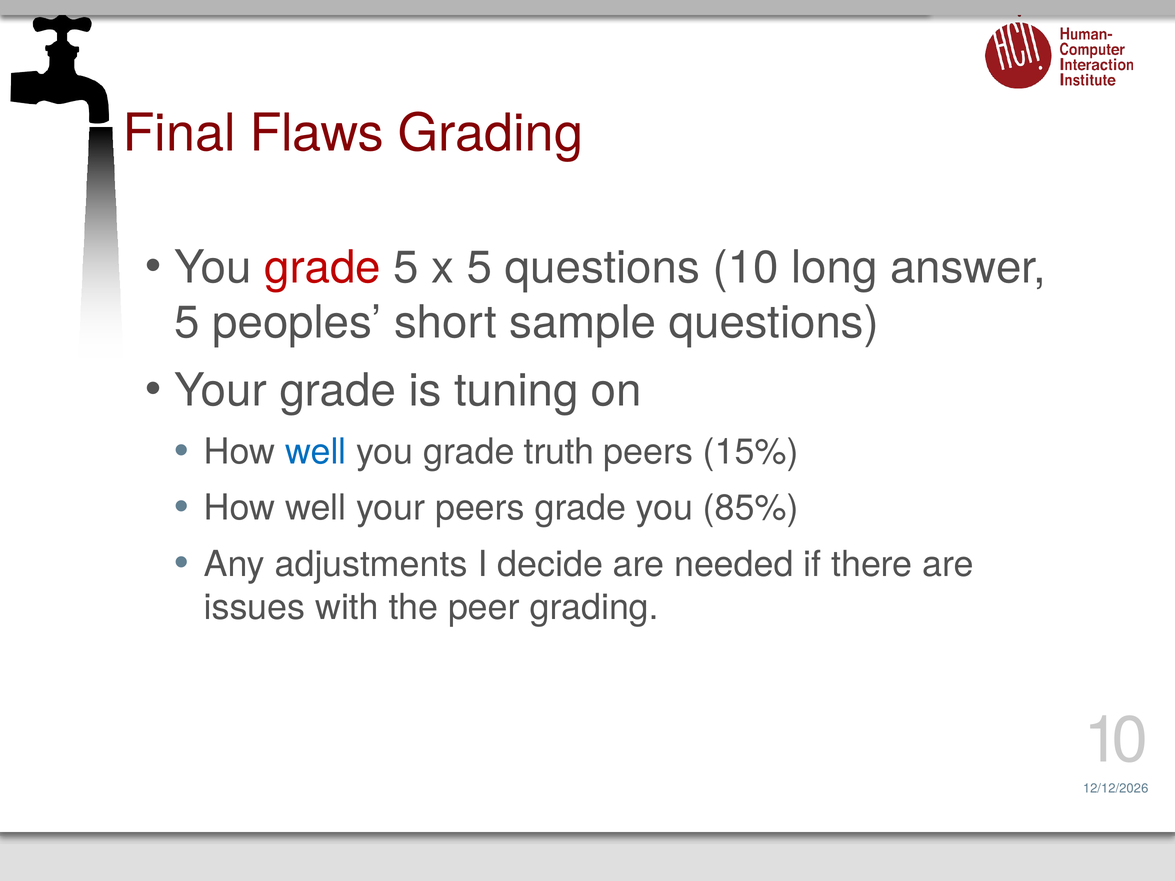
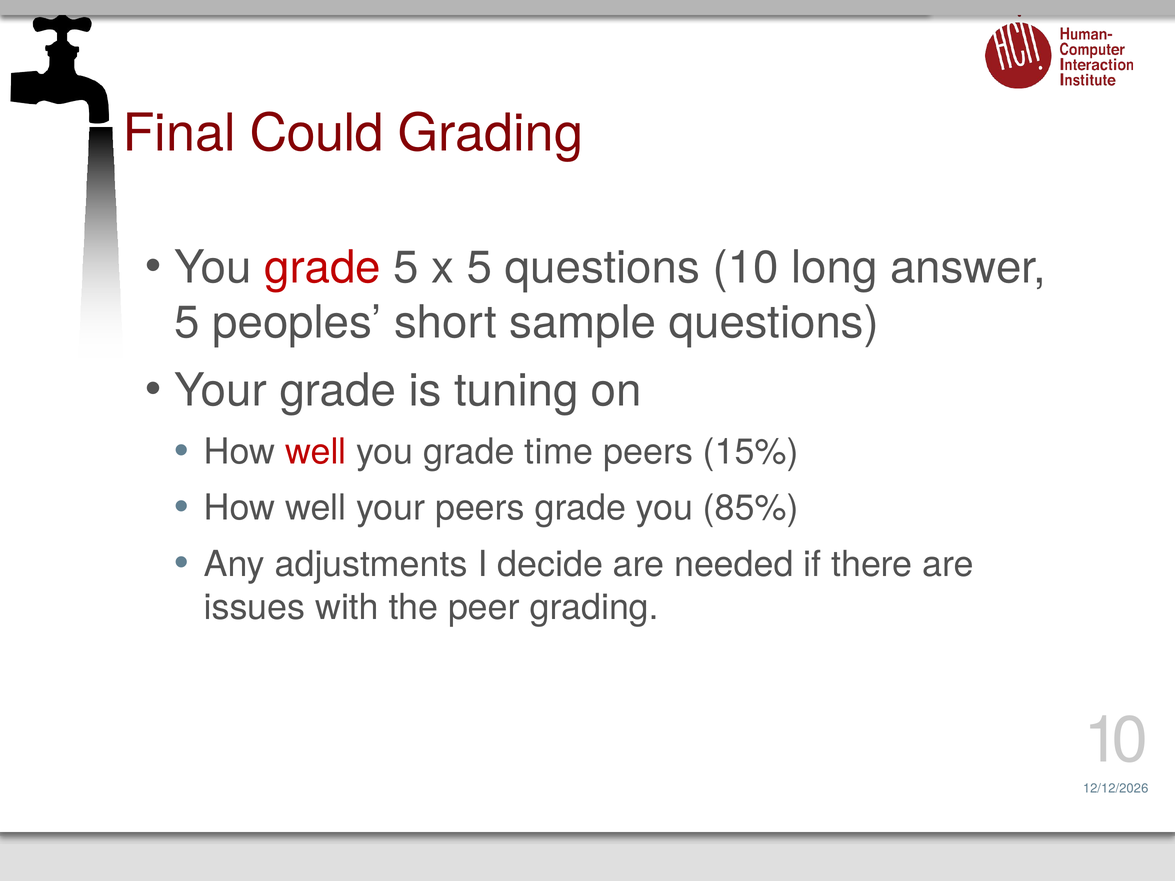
Flaws: Flaws -> Could (317, 133)
well colour: blue -> red (316, 452)
truth: truth -> time (559, 452)
